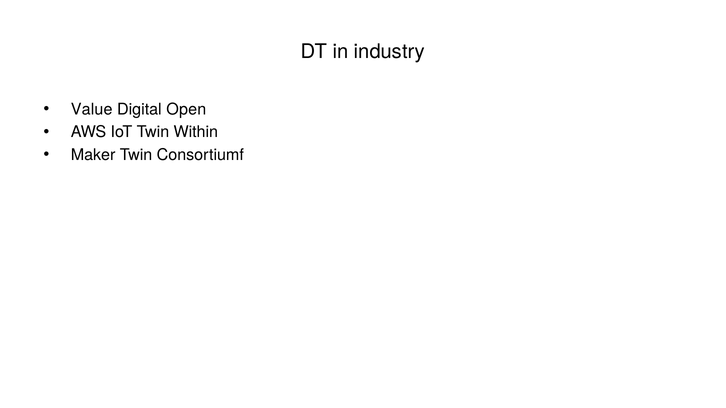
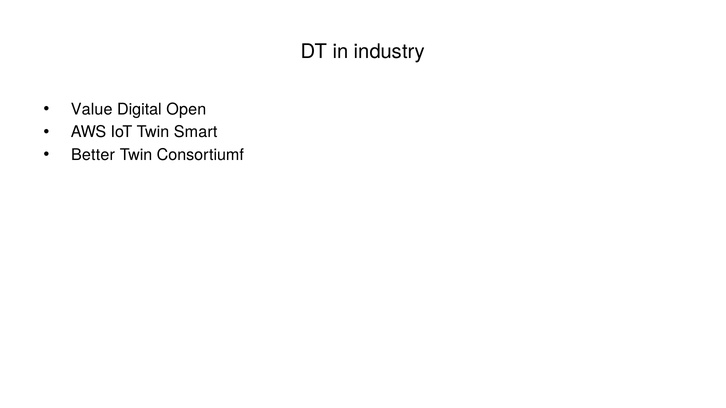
Within: Within -> Smart (196, 132)
Maker: Maker -> Better (93, 155)
